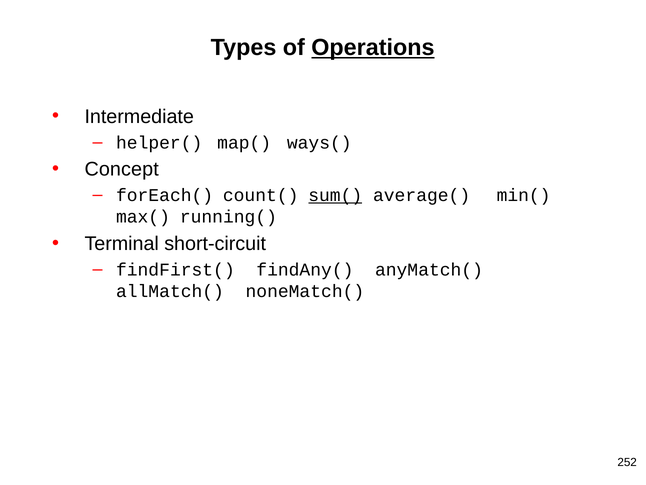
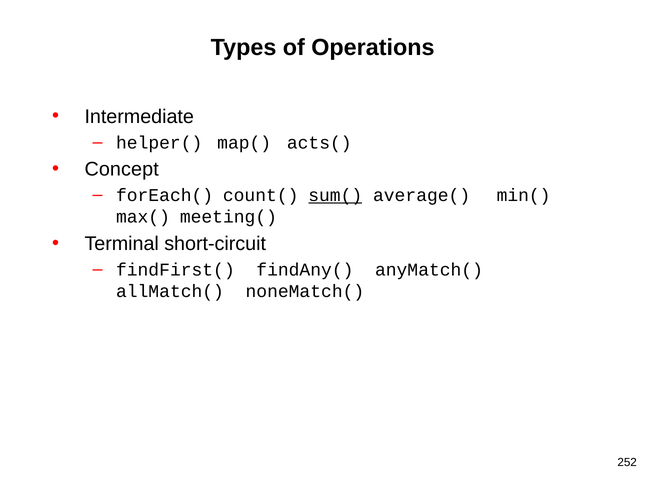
Operations underline: present -> none (373, 48)
ways(: ways( -> acts( (319, 142)
running(: running( -> meeting( (228, 217)
